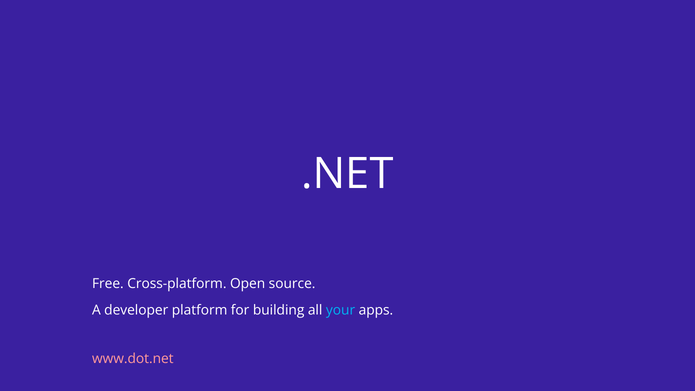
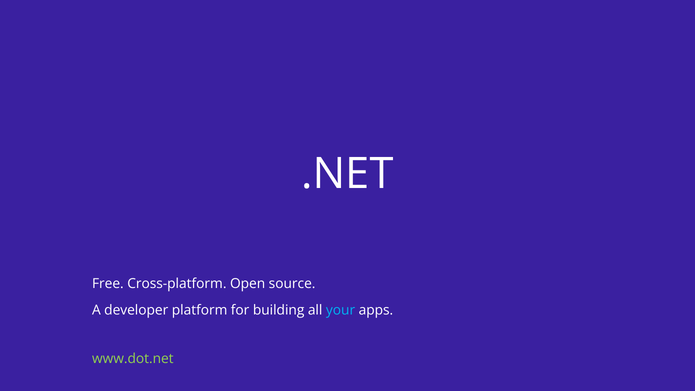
www.dot.net colour: pink -> light green (133, 359)
